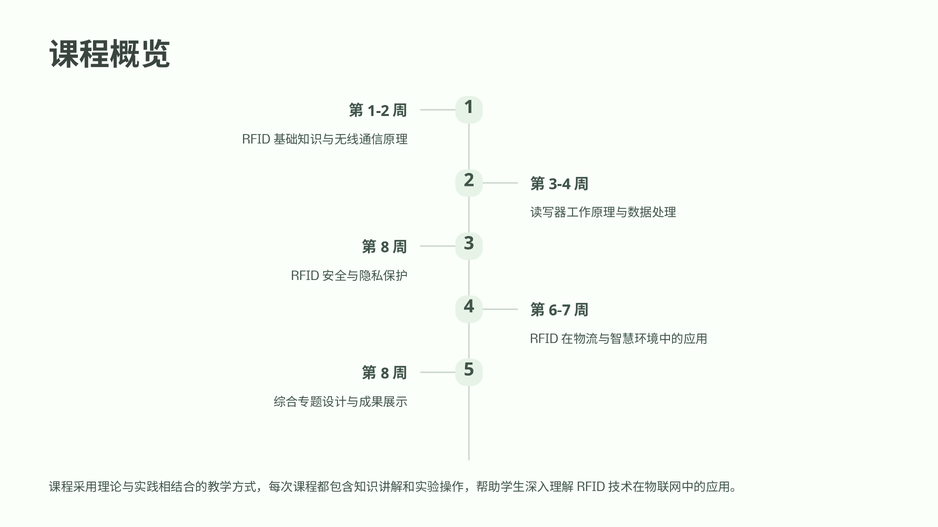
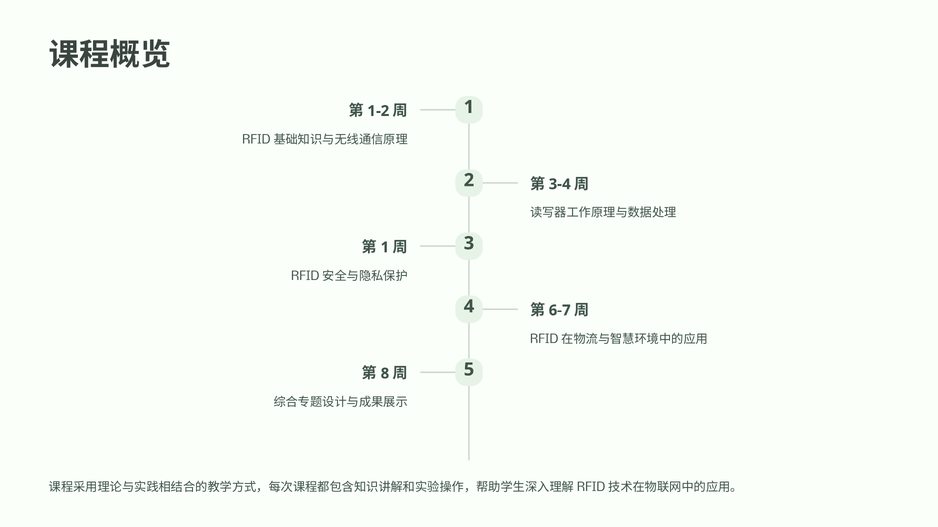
8: 8 -> 1 (385, 248)
